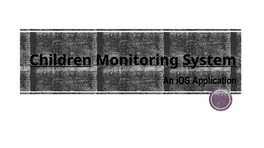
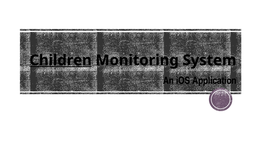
System underline: present -> none (210, 60)
